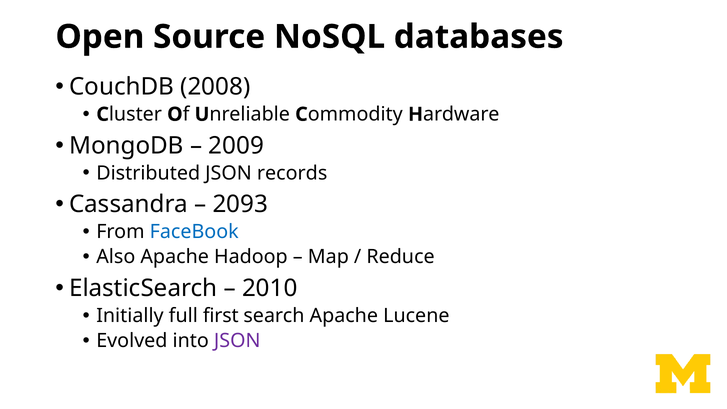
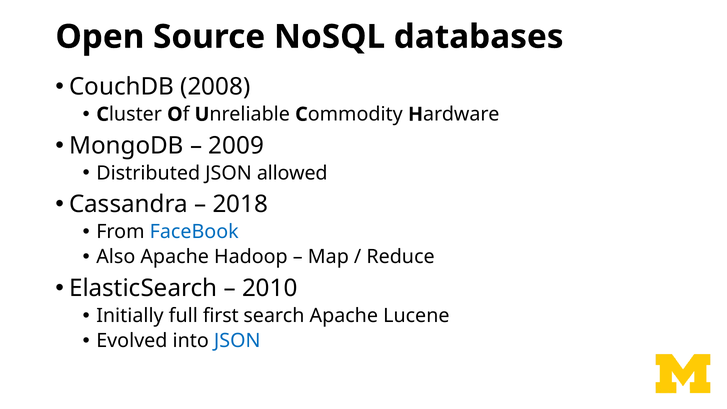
records: records -> allowed (292, 173)
2093: 2093 -> 2018 (240, 204)
JSON colour: purple -> blue (237, 341)
